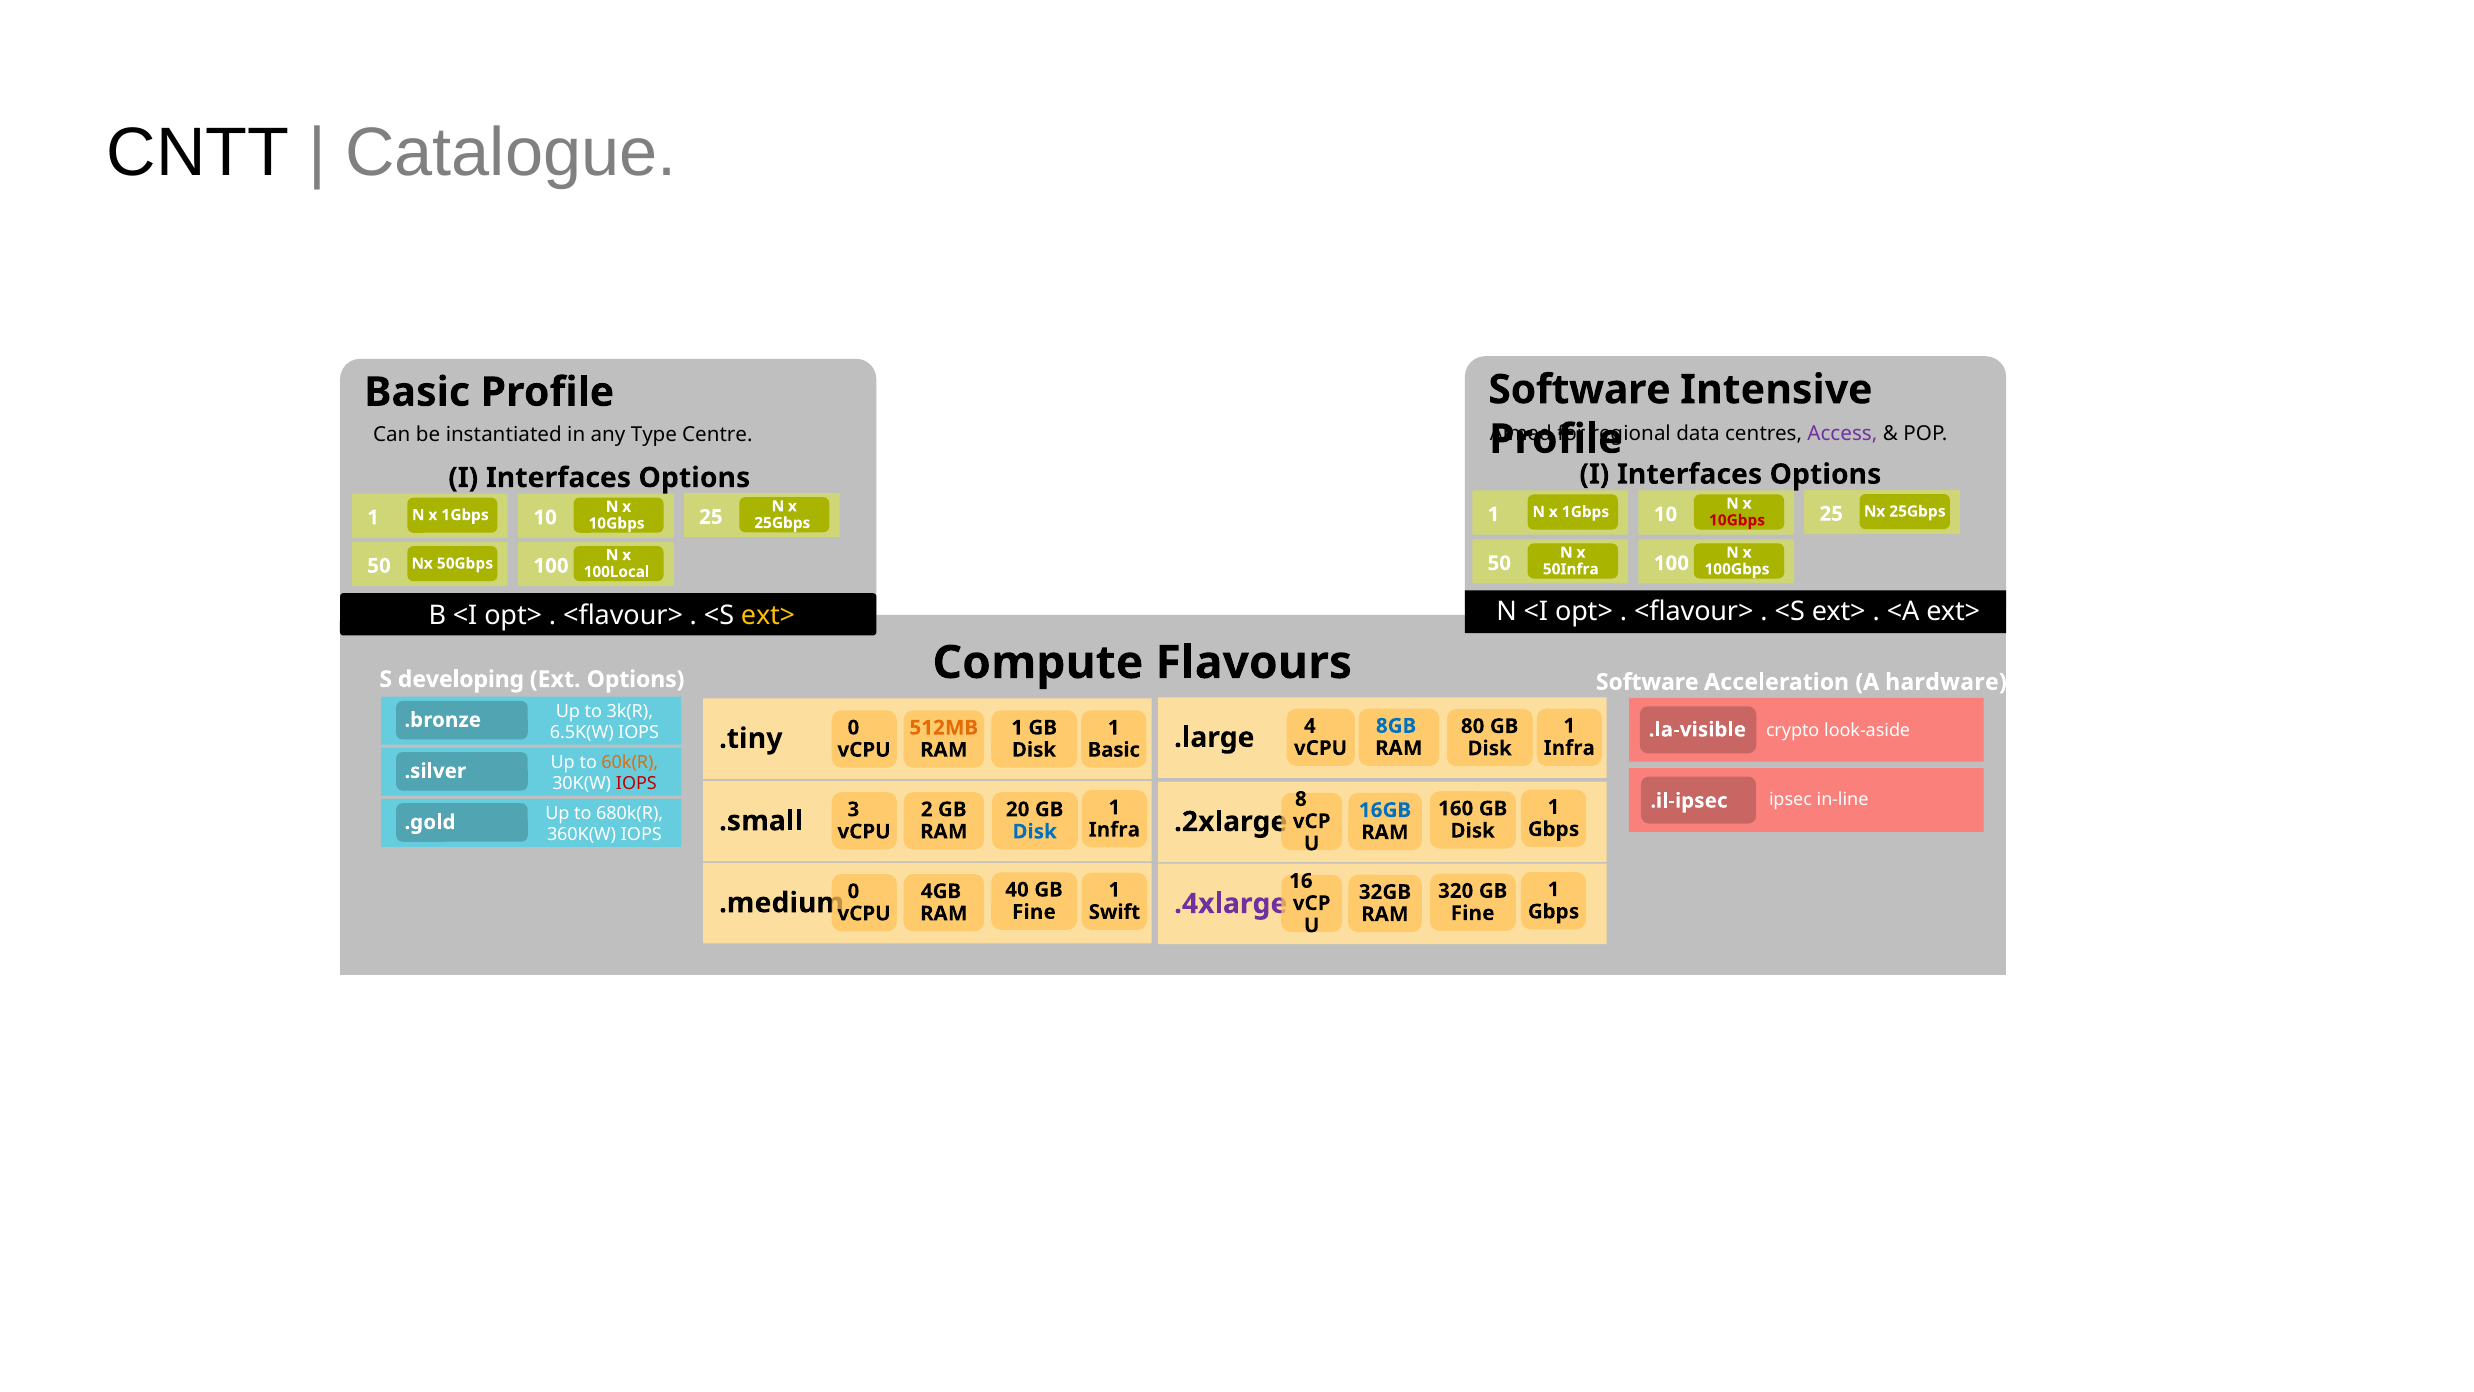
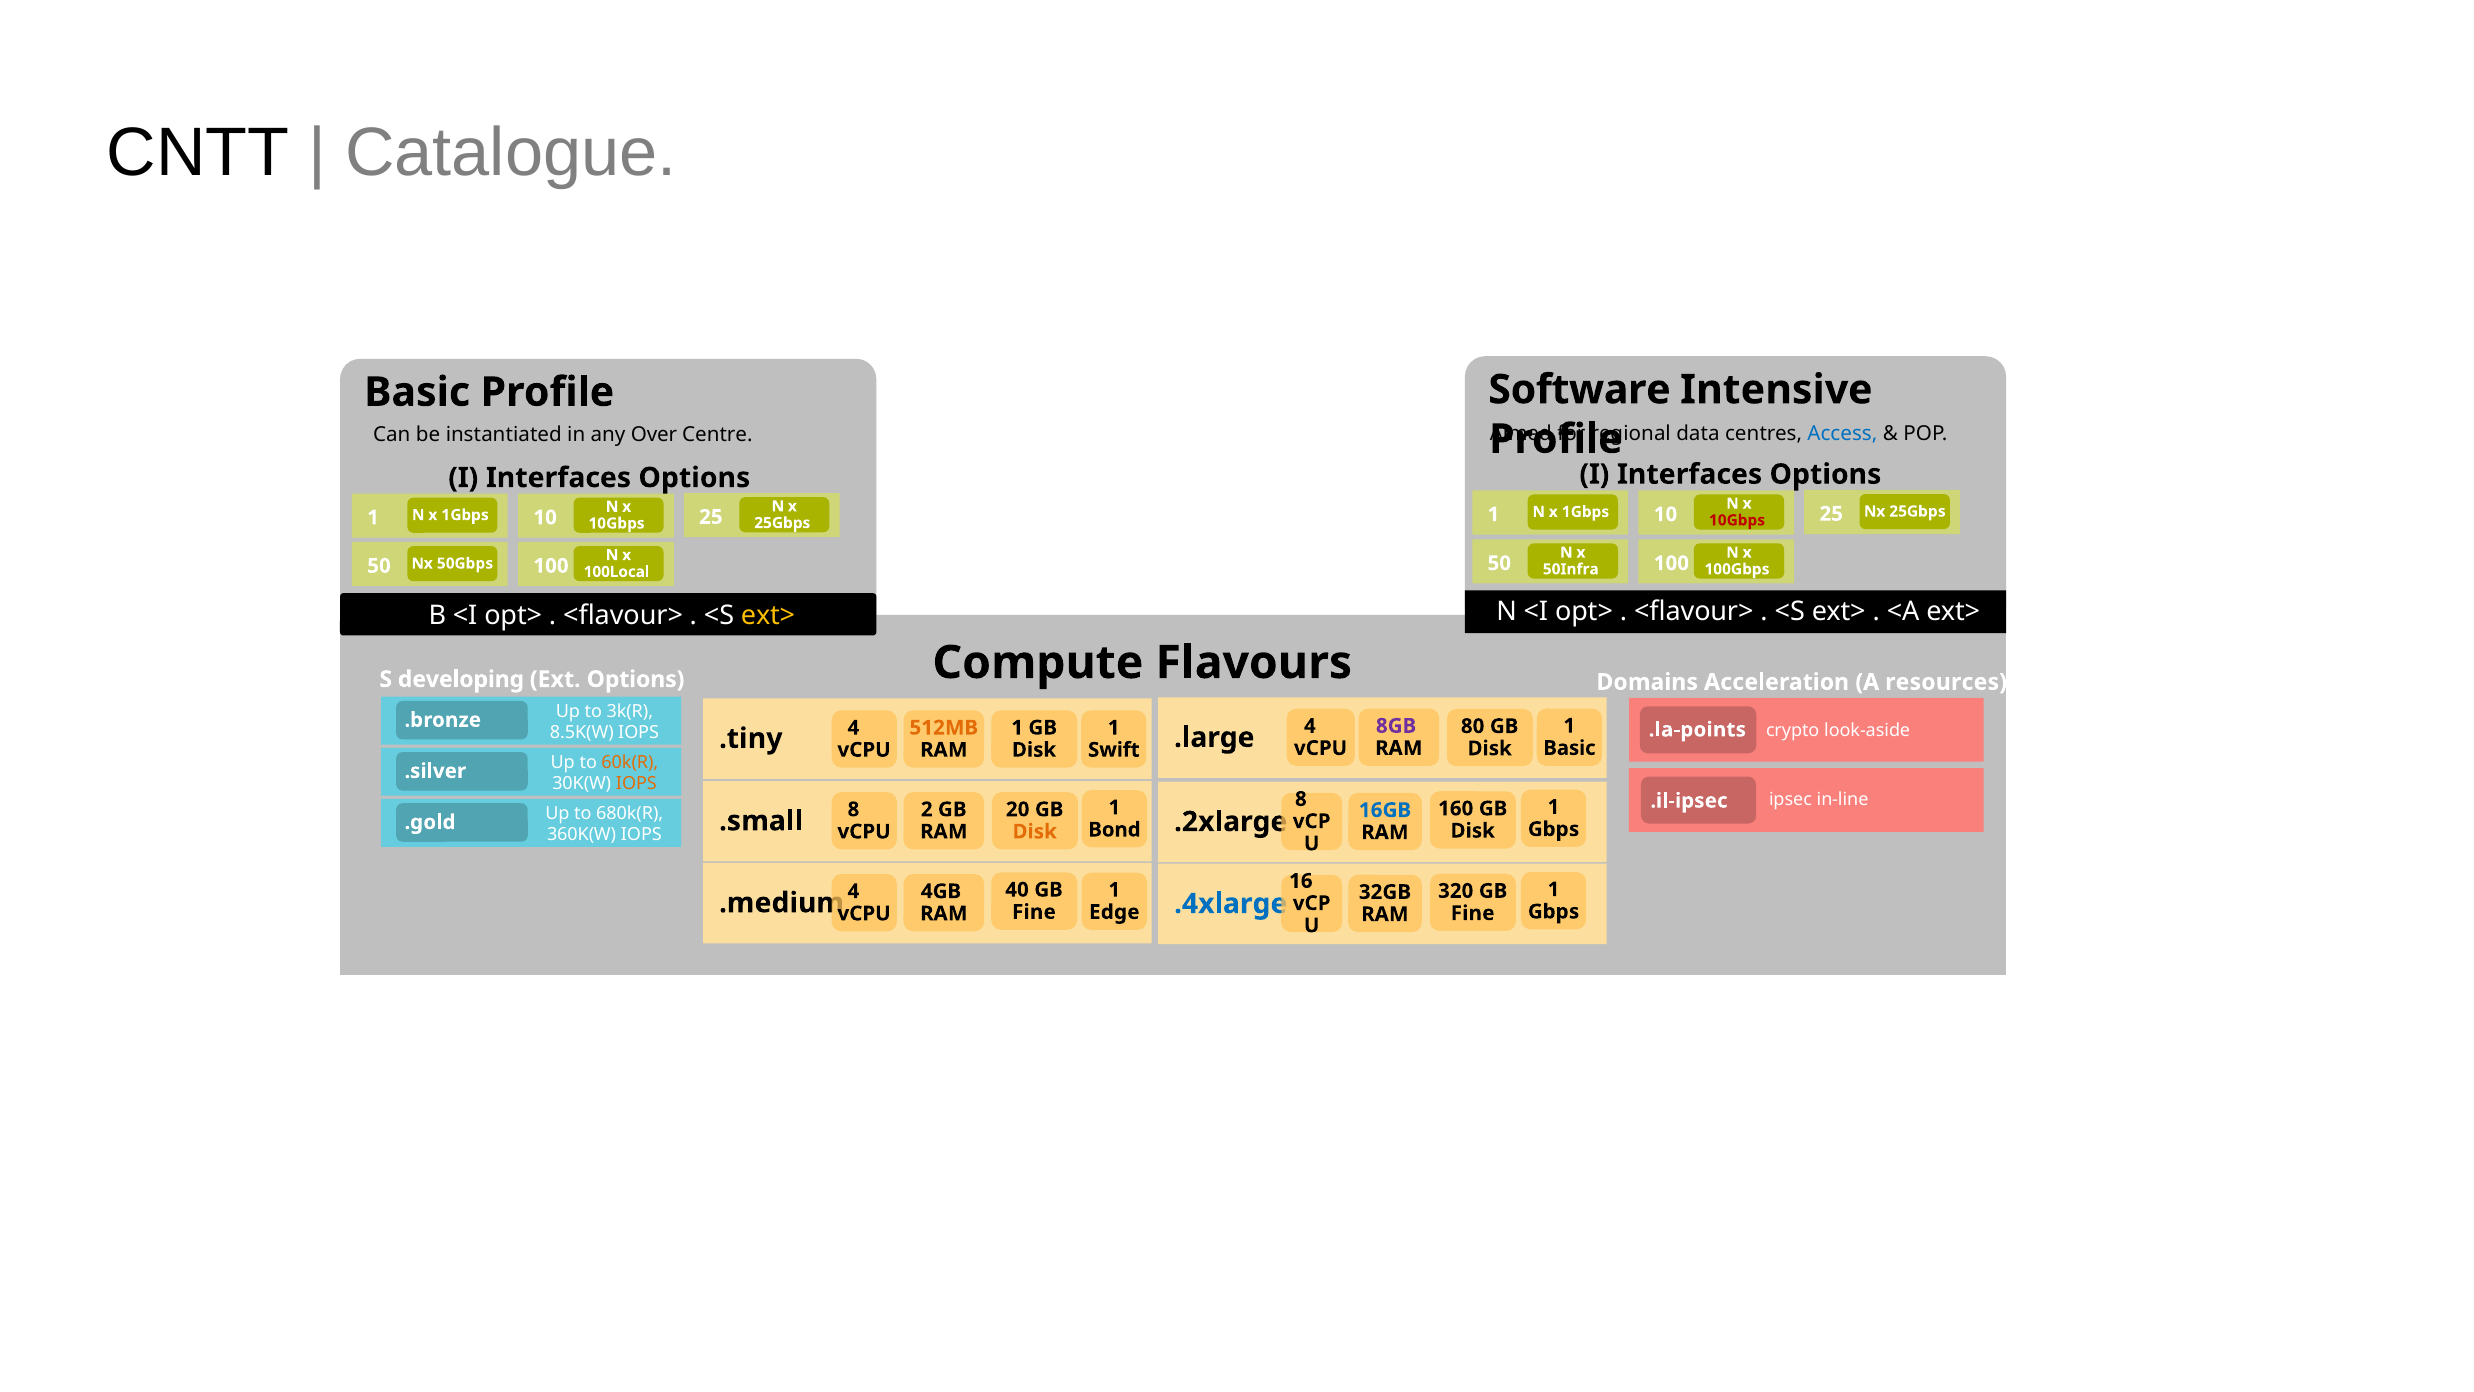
Access colour: purple -> blue (1842, 434)
Type: Type -> Over (654, 435)
Software: Software -> Domains (1647, 682)
hardware: hardware -> resources (1946, 682)
8GB colour: blue -> purple (1396, 726)
.la-visible: .la-visible -> .la-points (1697, 729)
6.5K(W: 6.5K(W -> 8.5K(W (582, 733)
.tiny 0: 0 -> 4 (853, 728)
Infra: Infra -> Basic (1569, 748)
Basic: Basic -> Swift (1114, 750)
IOPS colour: red -> orange (636, 784)
.small 3: 3 -> 8 (853, 809)
Infra: Infra -> Bond (1114, 829)
Disk colour: blue -> orange (1035, 831)
.medium 0: 0 -> 4 (853, 891)
.4xlarge colour: purple -> blue (1231, 903)
Swift: Swift -> Edge (1114, 912)
